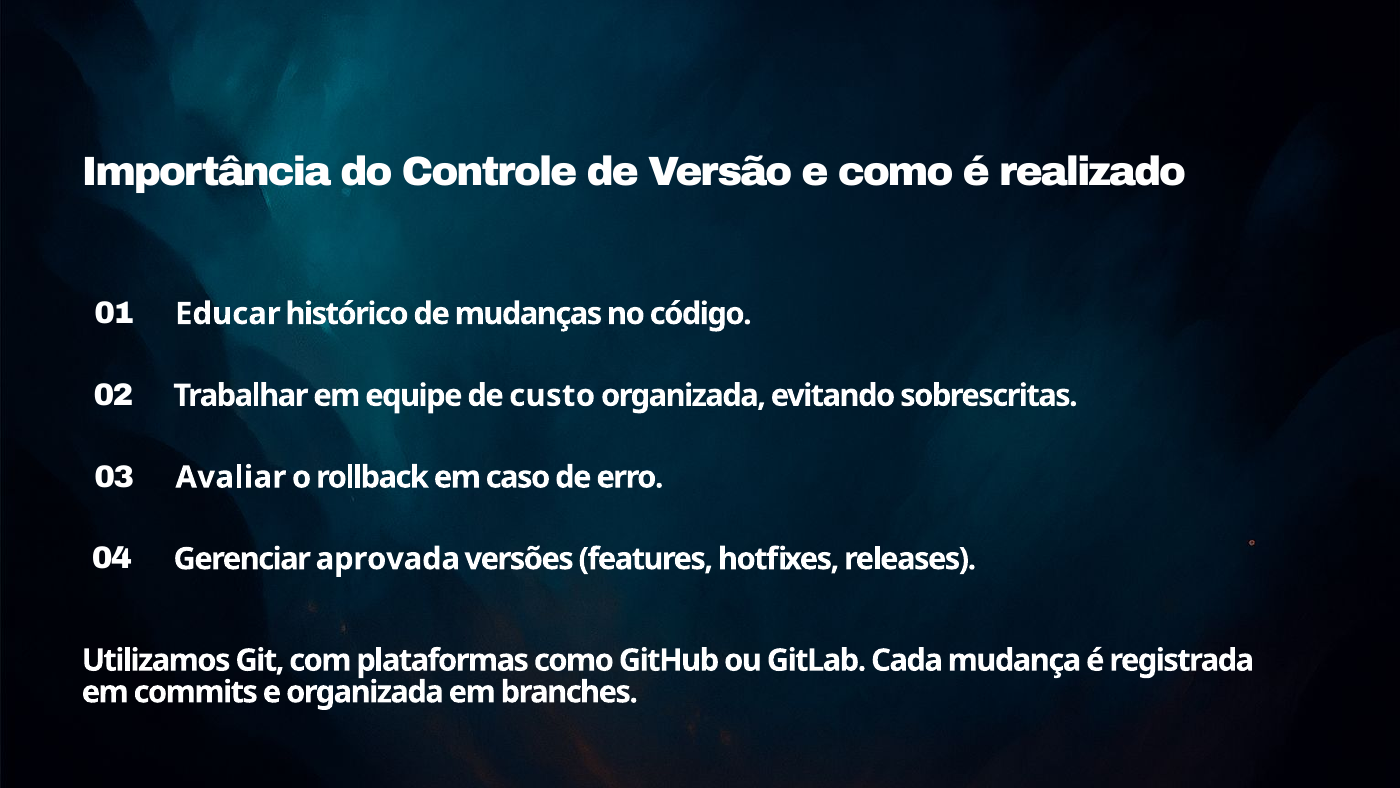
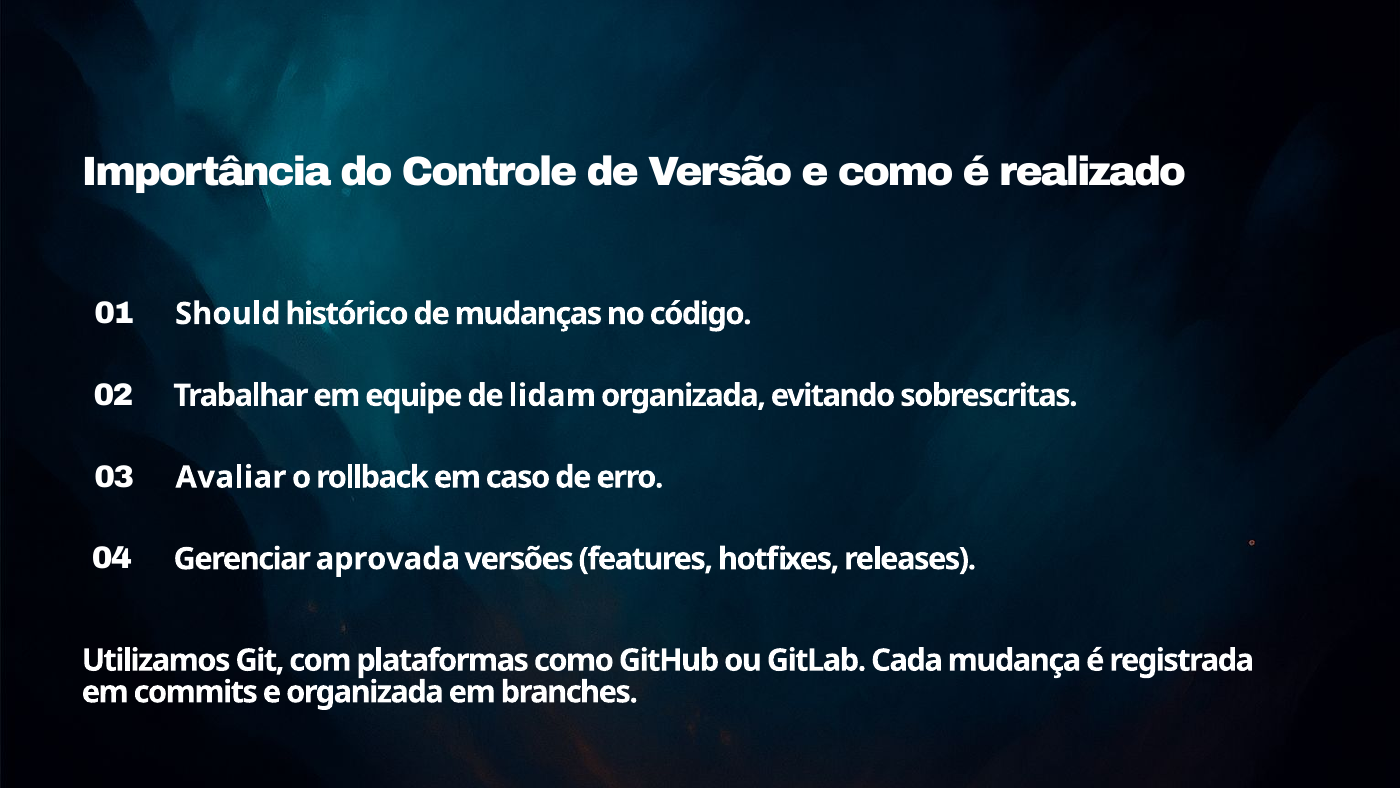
Educar: Educar -> Should (228, 314)
custo: custo -> lidam (552, 395)
